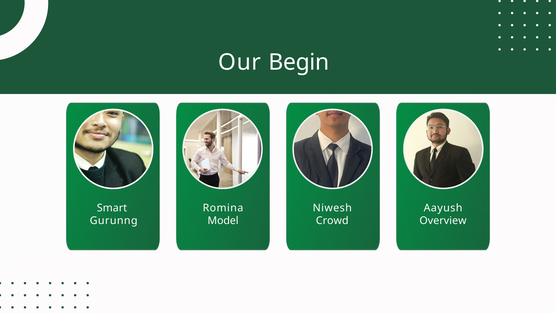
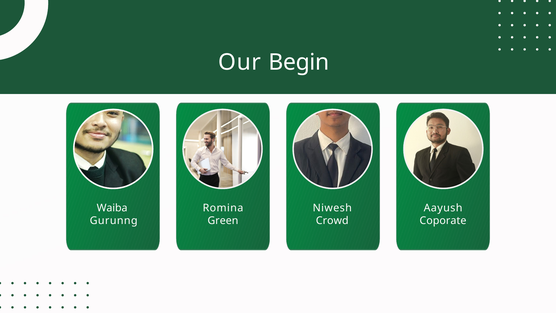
Smart: Smart -> Waiba (112, 208)
Model: Model -> Green (223, 220)
Overview: Overview -> Coporate (443, 220)
